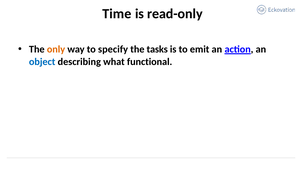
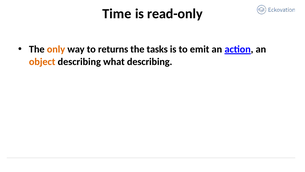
specify: specify -> returns (113, 49)
object colour: blue -> orange (42, 62)
what functional: functional -> describing (150, 62)
